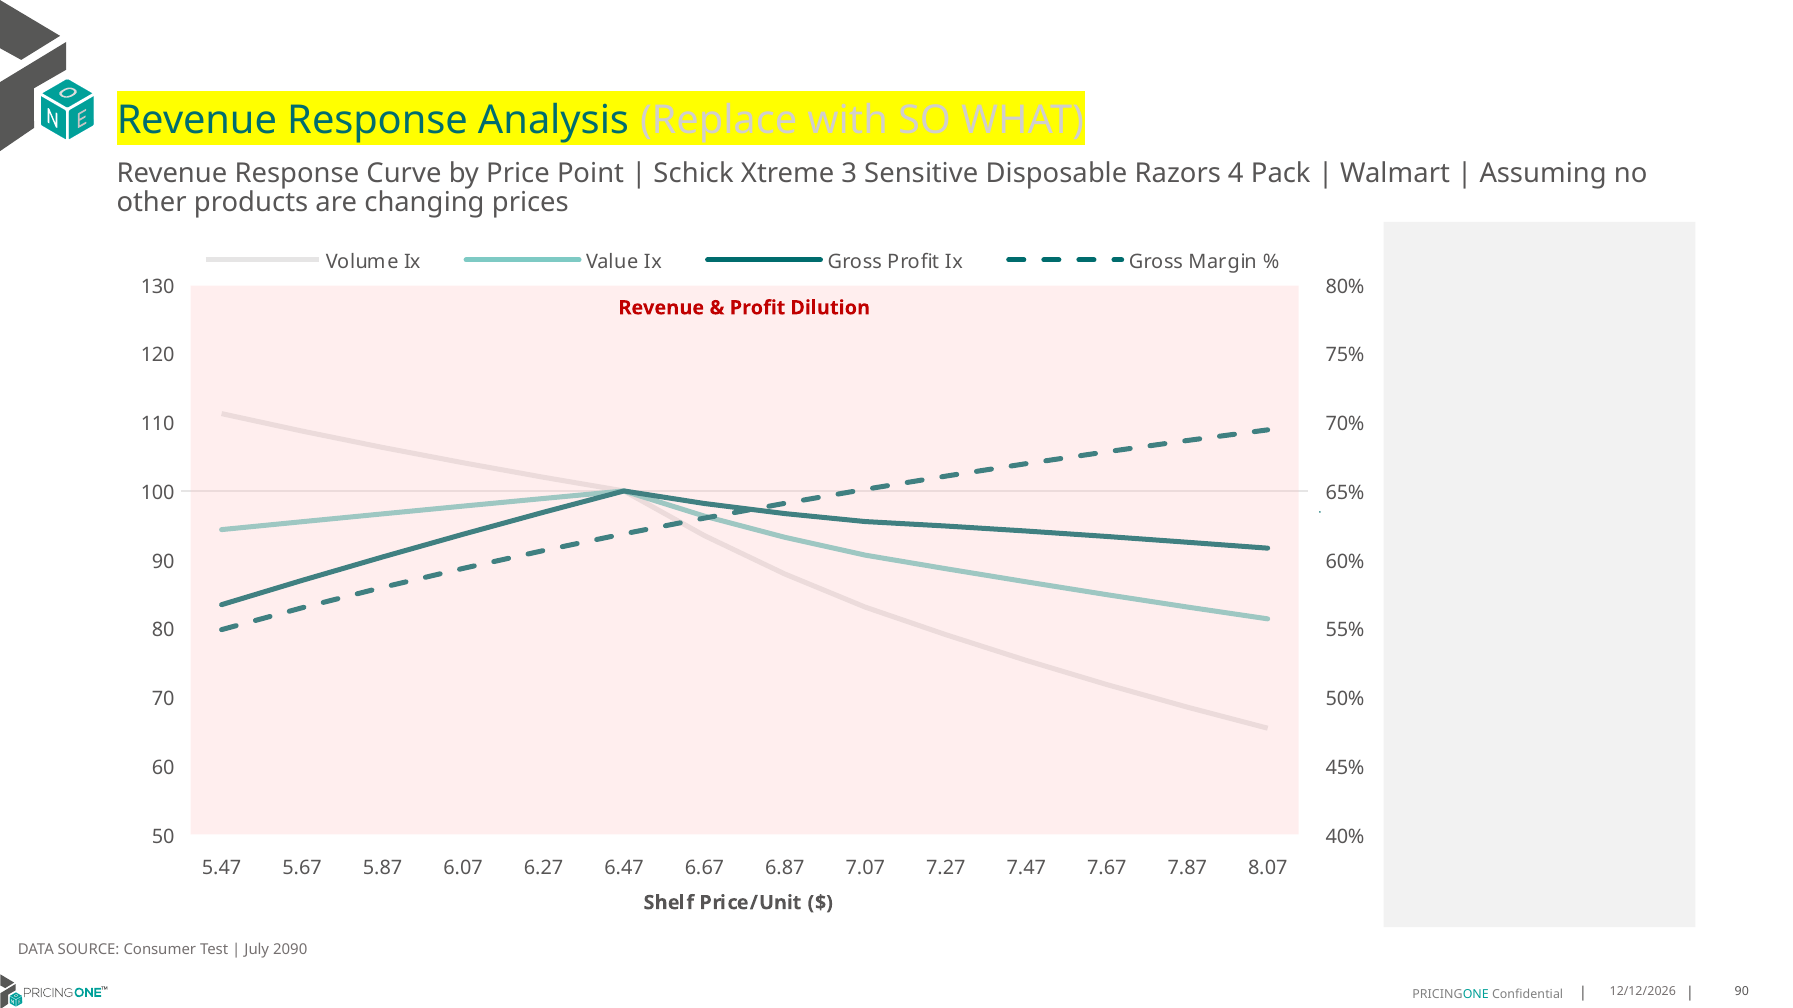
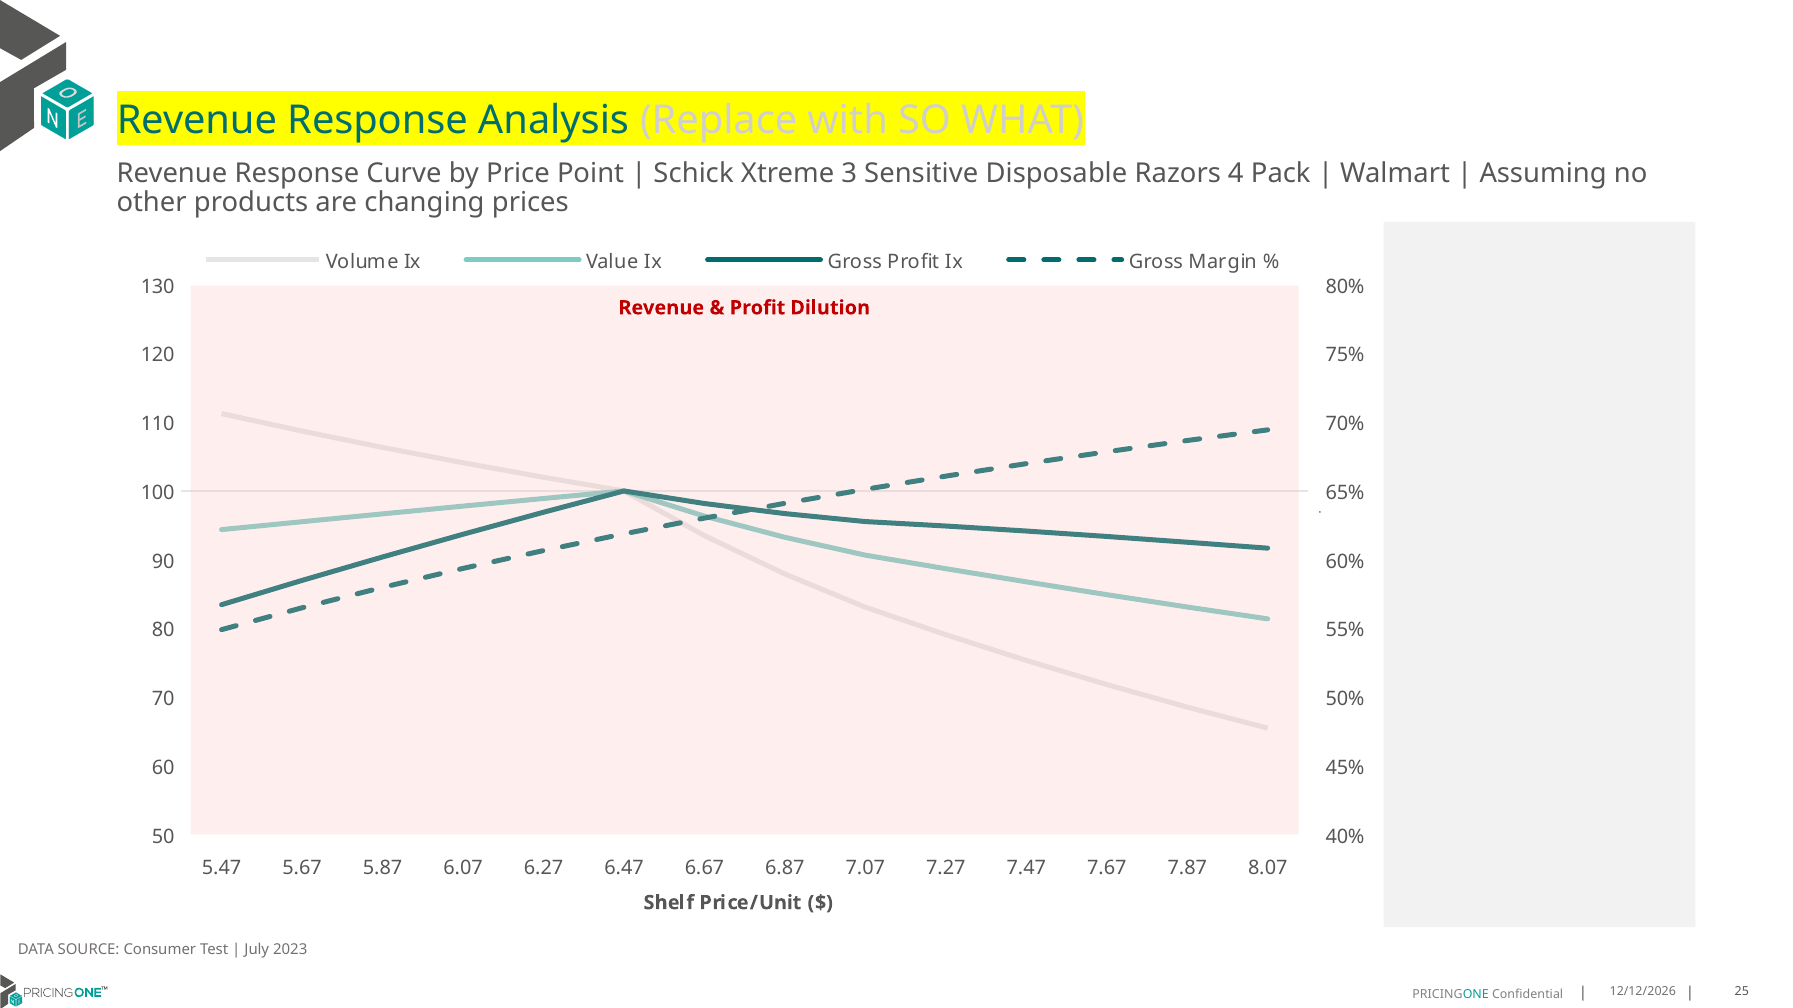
2090: 2090 -> 2023 (290, 950)
90: 90 -> 25 (1742, 992)
